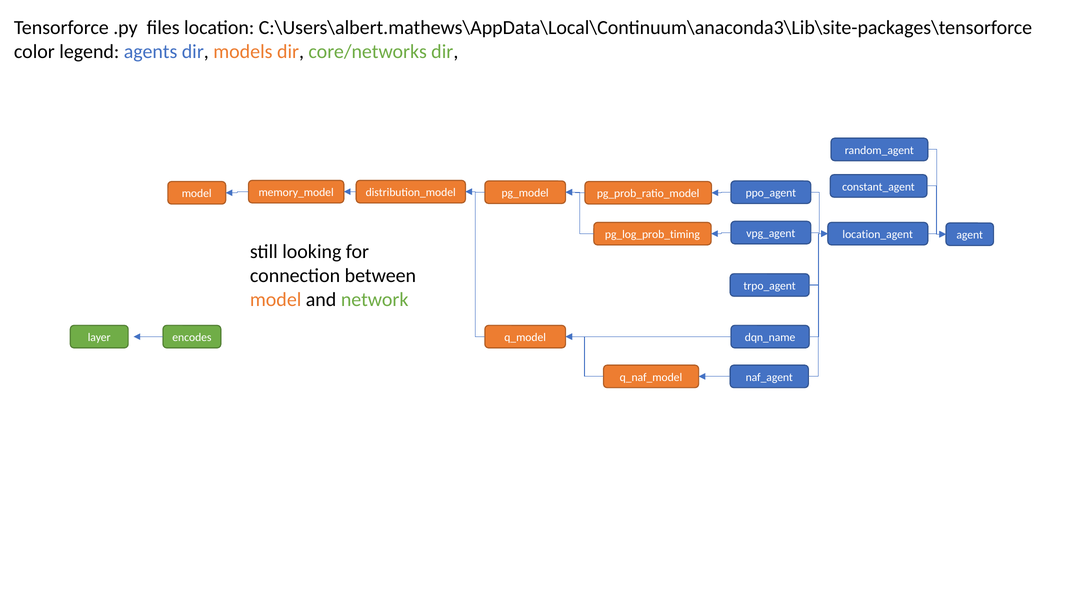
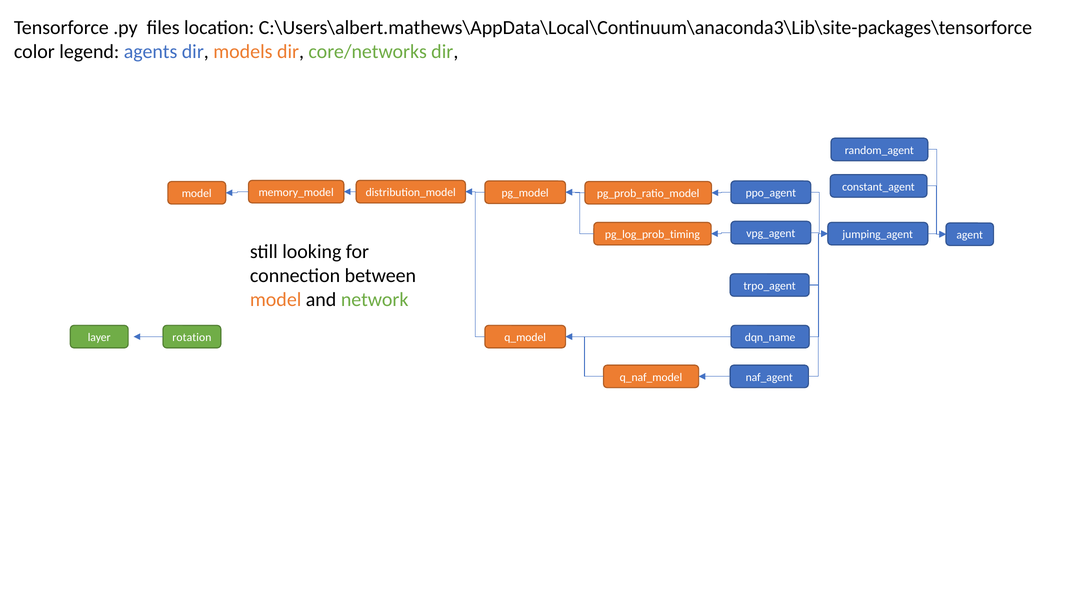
location_agent: location_agent -> jumping_agent (878, 234)
encodes: encodes -> rotation (192, 337)
